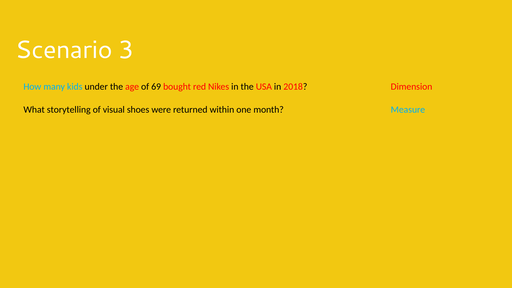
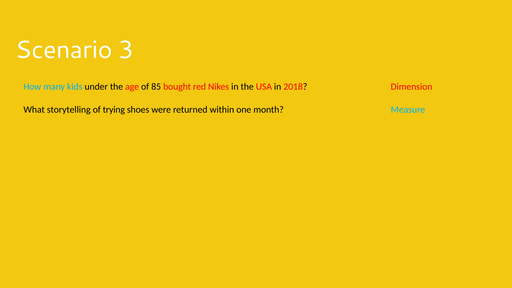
69: 69 -> 85 (156, 87)
visual: visual -> trying (114, 110)
